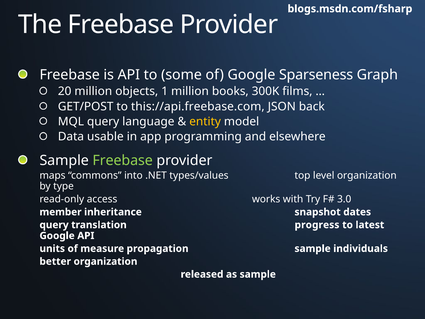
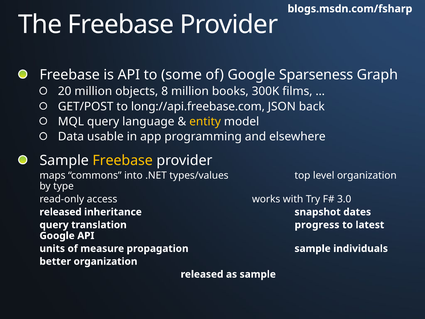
1: 1 -> 8 (165, 91)
this://api.freebase.com: this://api.freebase.com -> long://api.freebase.com (198, 106)
Freebase colour: light green -> yellow (123, 160)
member: member -> released (61, 212)
